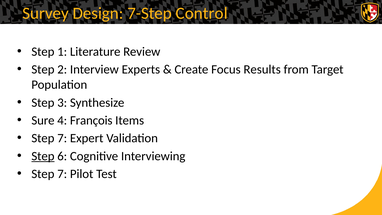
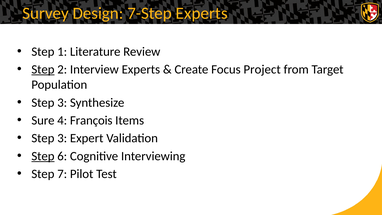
7-Step Control: Control -> Experts (202, 13)
Step underline: none -> present (43, 69)
Results: Results -> Project (262, 69)
7: 7 -> 3 (62, 138)
